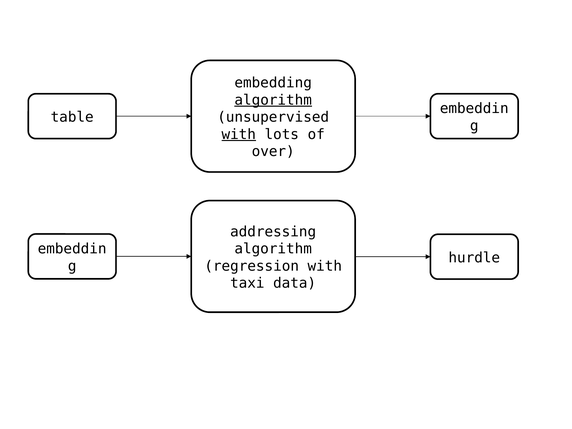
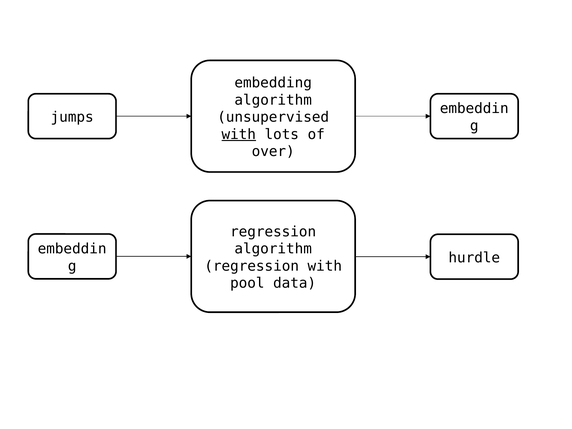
algorithm underline: present -> none (273, 100)
table: table -> jumps (72, 117)
addressing: addressing -> regression (273, 232)
taxi: taxi -> pool (247, 283)
